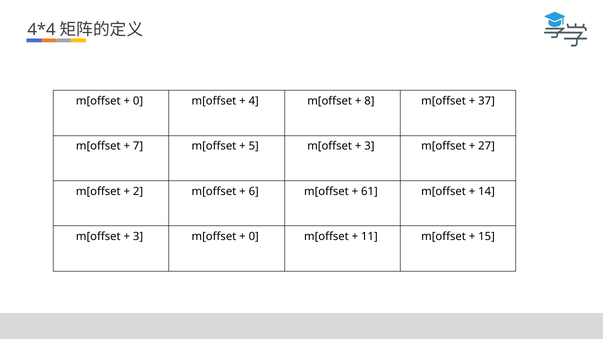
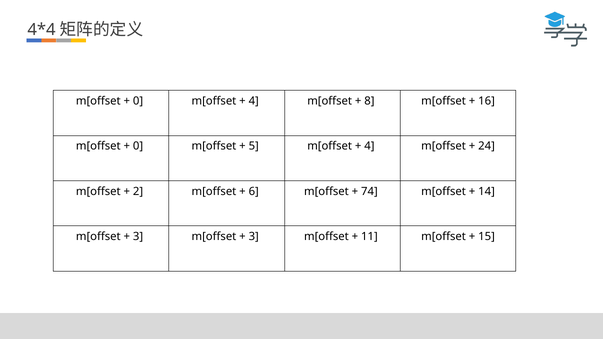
37: 37 -> 16 (487, 101)
7: 7 -> 0 (138, 146)
3: 3 -> 4 (369, 146)
27: 27 -> 24 (487, 146)
61: 61 -> 74 (369, 191)
0: 0 -> 3 (254, 237)
